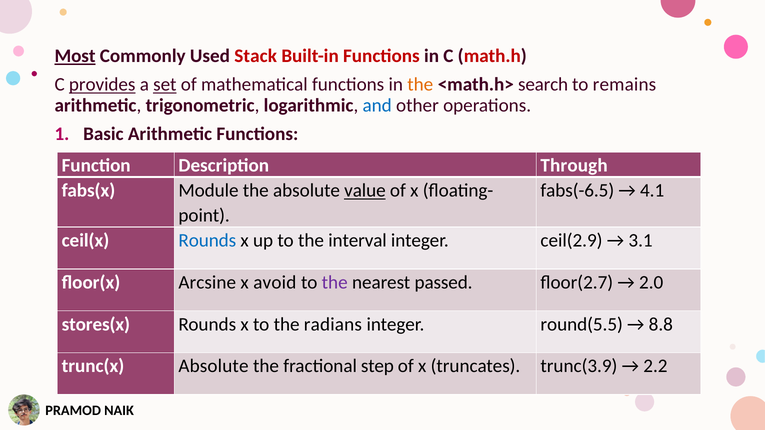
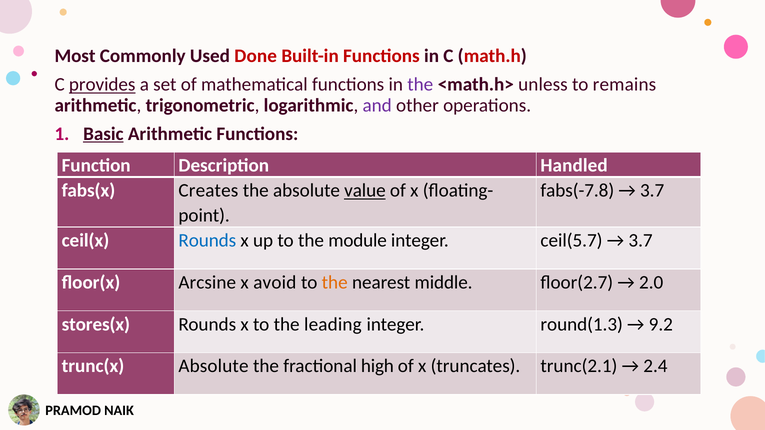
Most underline: present -> none (75, 56)
Stack: Stack -> Done (256, 56)
set underline: present -> none (165, 85)
the colour: orange -> purple (420, 85)
search: search -> unless (543, 85)
and colour: blue -> purple (377, 105)
Basic underline: none -> present (103, 134)
Through: Through -> Handled (574, 166)
Module: Module -> Creates (208, 191)
fabs(-6.5: fabs(-6.5 -> fabs(-7.8 (577, 191)
4.1: 4.1 -> 3.7 (652, 191)
interval: interval -> module (358, 241)
ceil(2.9: ceil(2.9 -> ceil(5.7 (571, 241)
3.1: 3.1 -> 3.7 (641, 241)
the colour: purple -> orange (335, 283)
passed: passed -> middle (444, 283)
radians: radians -> leading (333, 325)
round(5.5: round(5.5 -> round(1.3 (582, 325)
8.8: 8.8 -> 9.2 (661, 325)
step: step -> high (377, 366)
trunc(3.9: trunc(3.9 -> trunc(2.1 (579, 366)
2.2: 2.2 -> 2.4 (655, 366)
